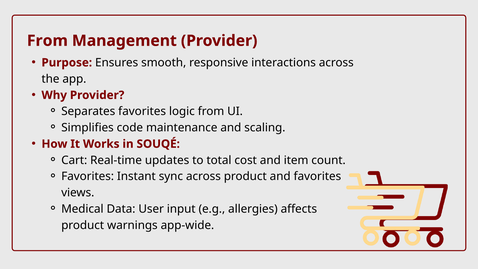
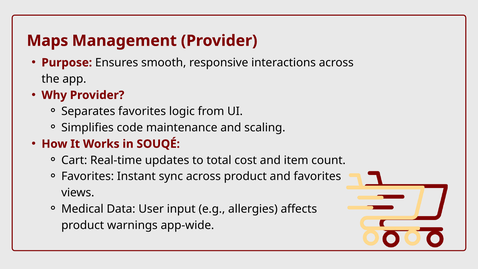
From: From -> Maps (47, 41)
